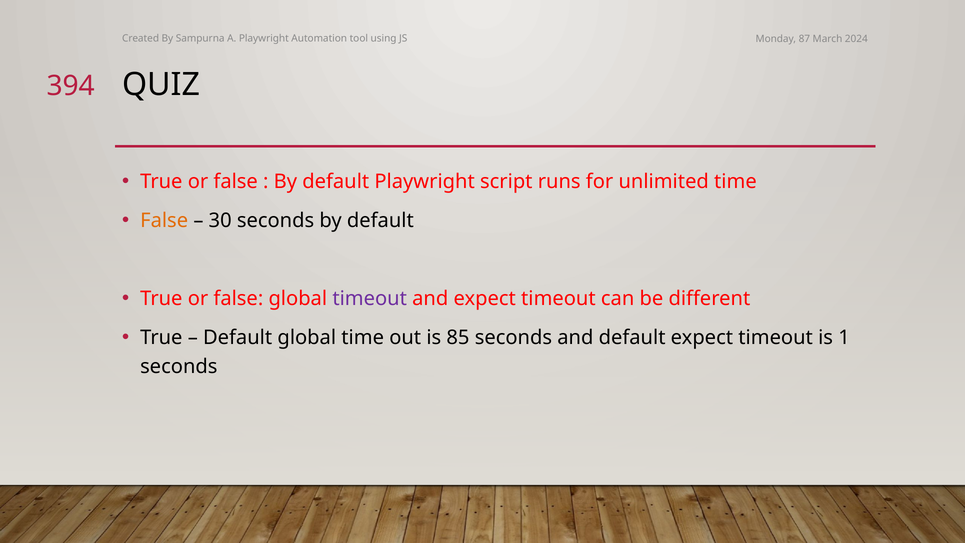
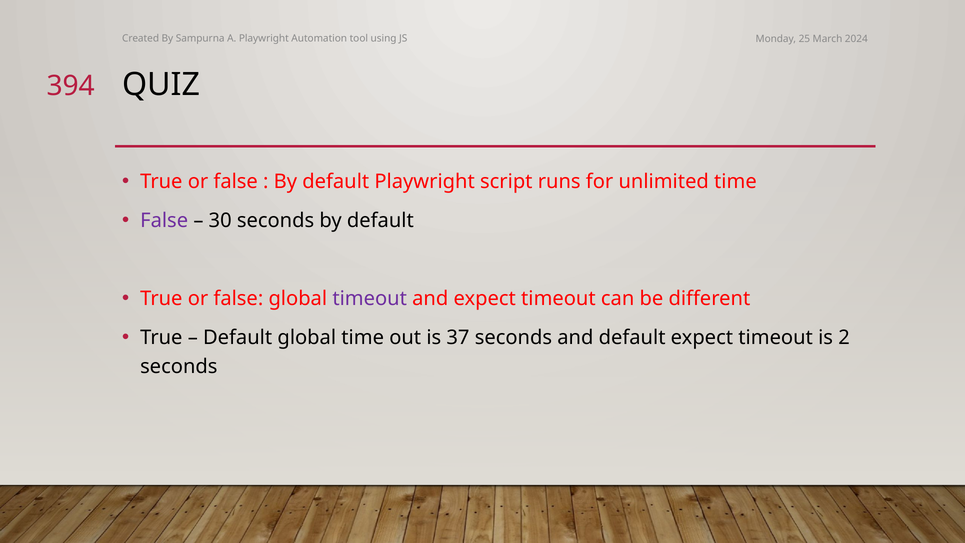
87: 87 -> 25 (804, 39)
False colour: orange -> purple (164, 220)
85: 85 -> 37 (458, 337)
1: 1 -> 2 (844, 337)
